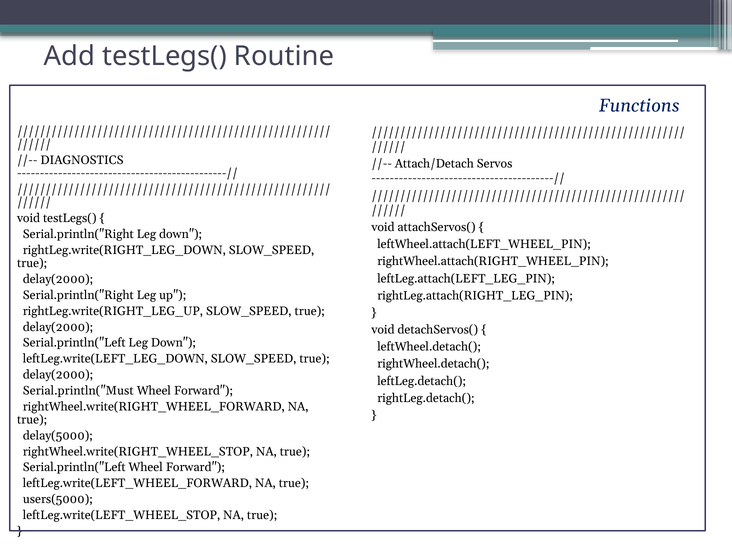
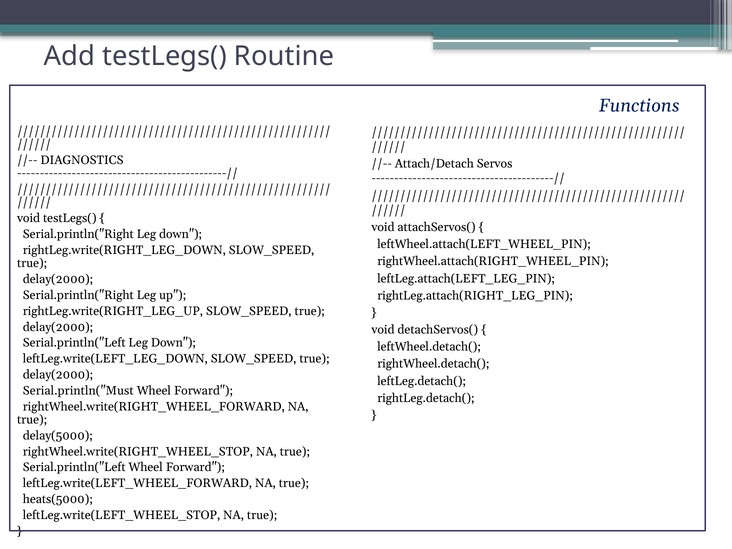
users(5000: users(5000 -> heats(5000 (58, 499)
